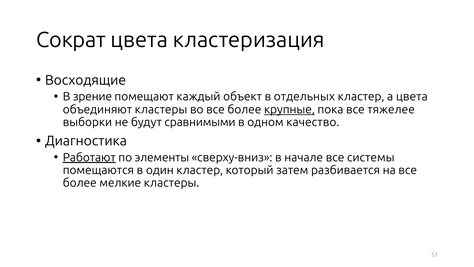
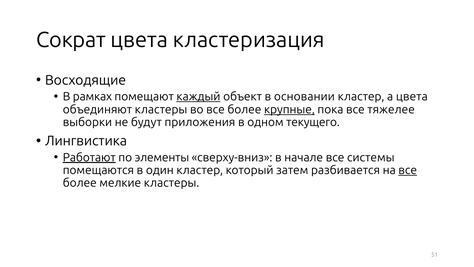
зрение: зрение -> рамках (92, 96)
каждый underline: none -> present (198, 96)
отдельных: отдельных -> основании (304, 96)
сравнимыми: сравнимыми -> приложения (200, 122)
качество: качество -> текущего (313, 122)
Диагностика: Диагностика -> Лингвистика (86, 141)
все underline: none -> present (408, 170)
